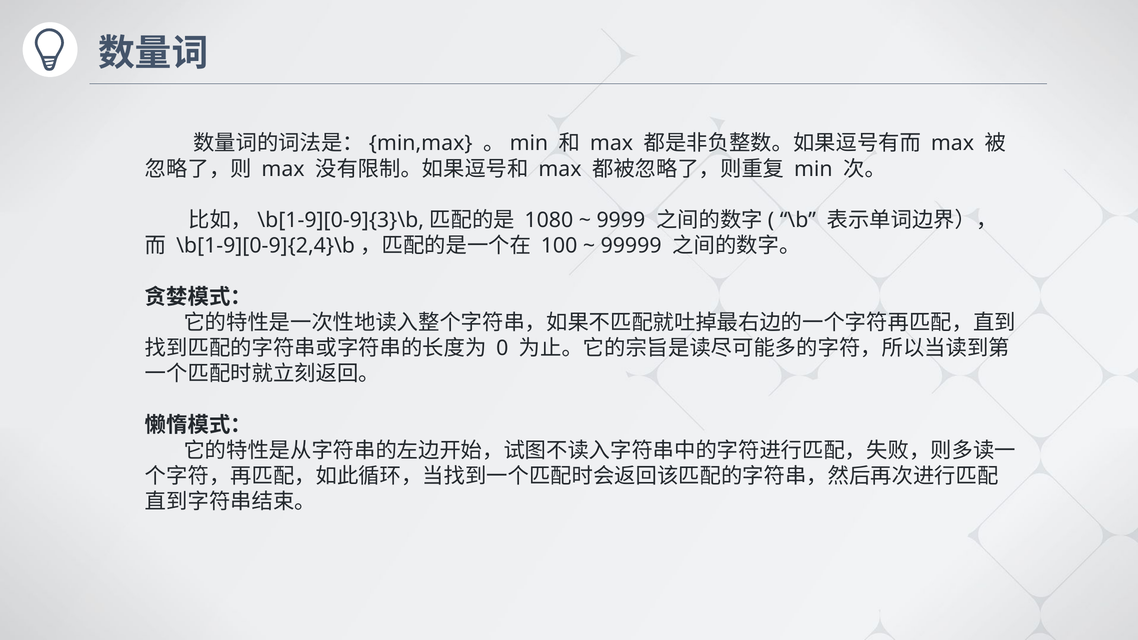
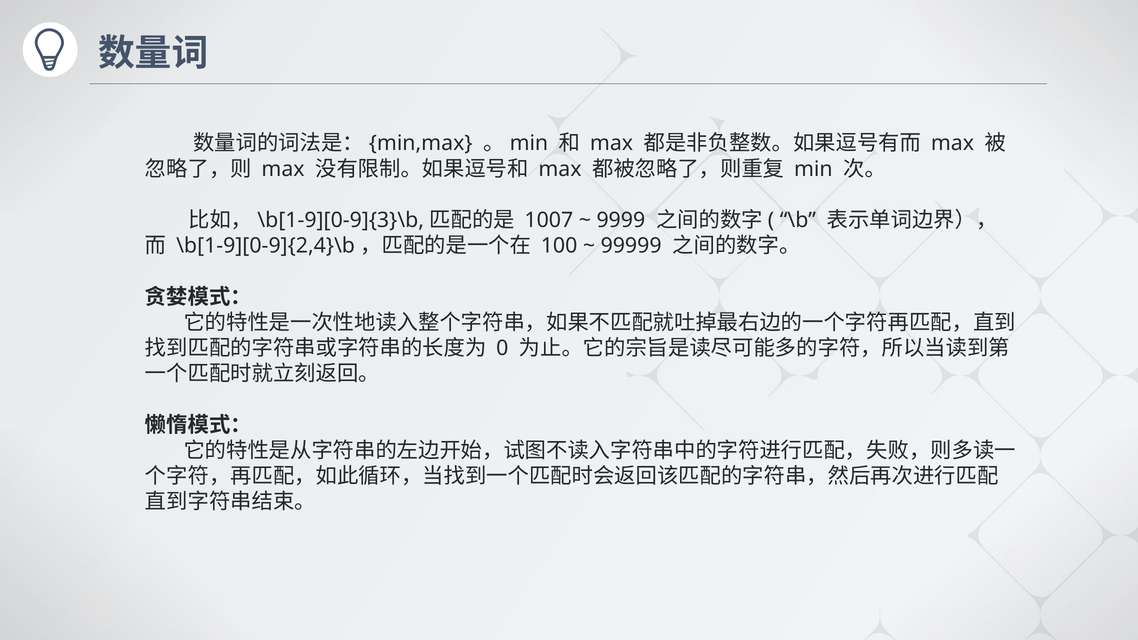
1080: 1080 -> 1007 (549, 220)
